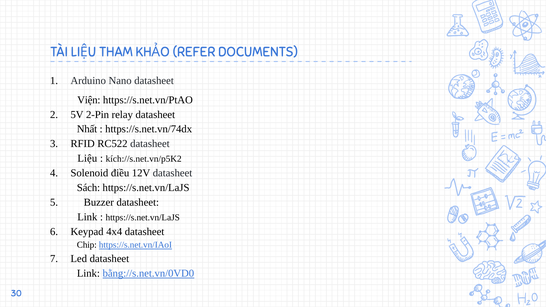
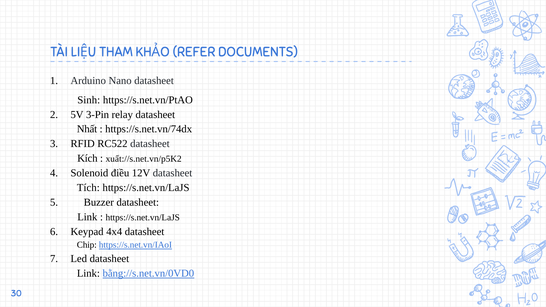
Viện: Viện -> Sinh (89, 100)
2-Pin: 2-Pin -> 3-Pin (98, 115)
Liệu: Liệu -> Kích (87, 158)
kích://s.net.vn/p5K2: kích://s.net.vn/p5K2 -> xuất://s.net.vn/p5K2 (144, 159)
Sách: Sách -> Tích (88, 188)
